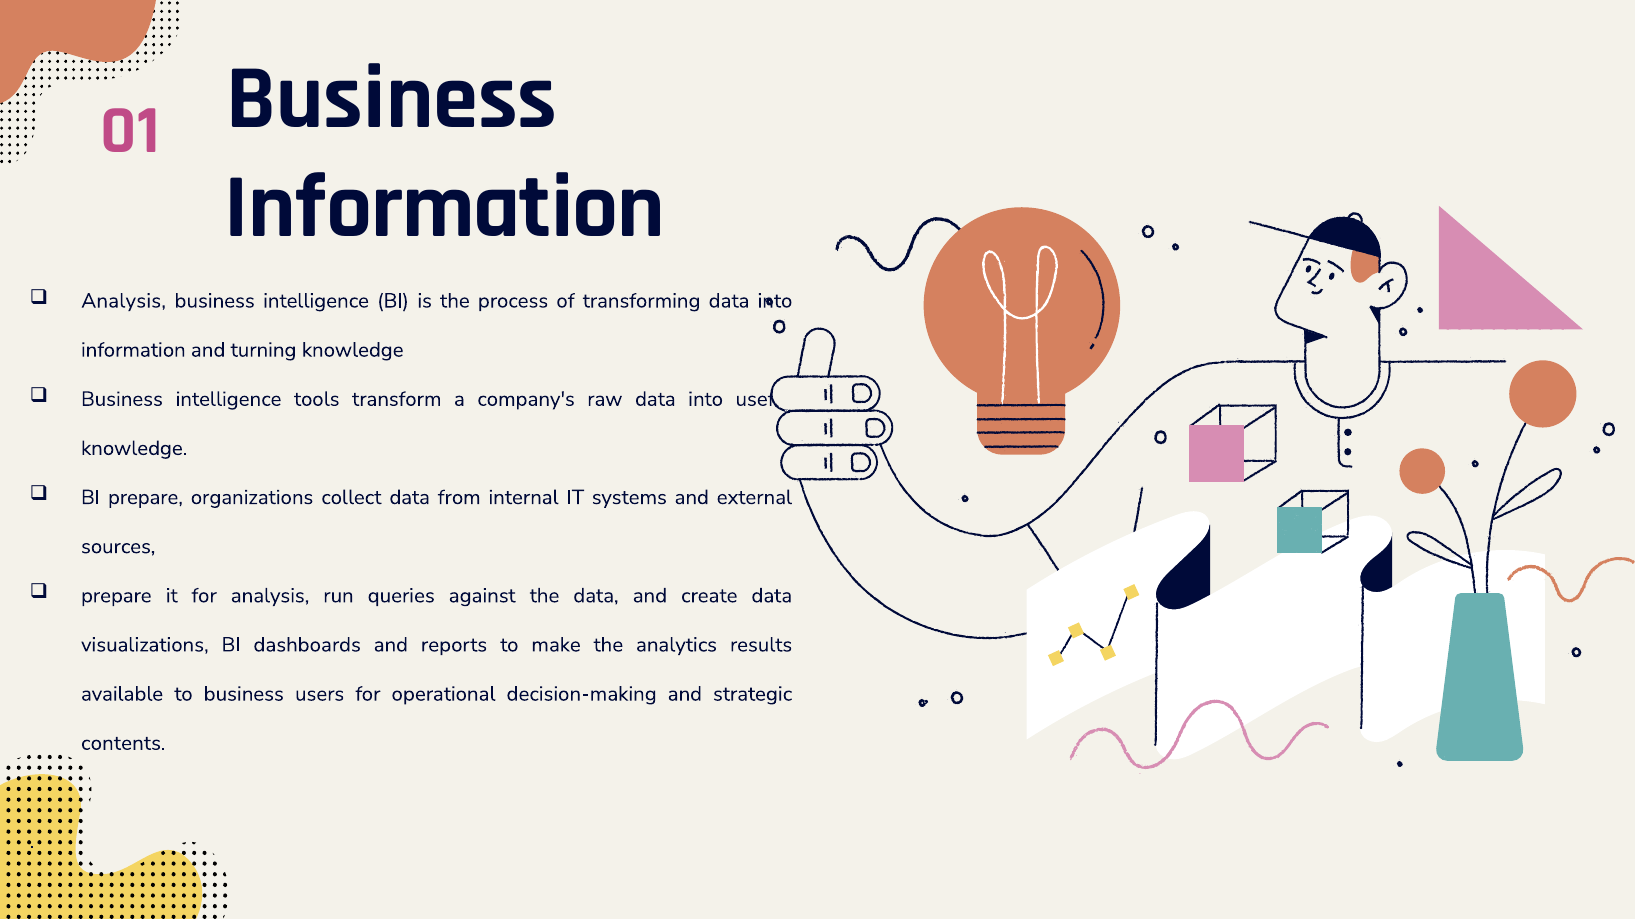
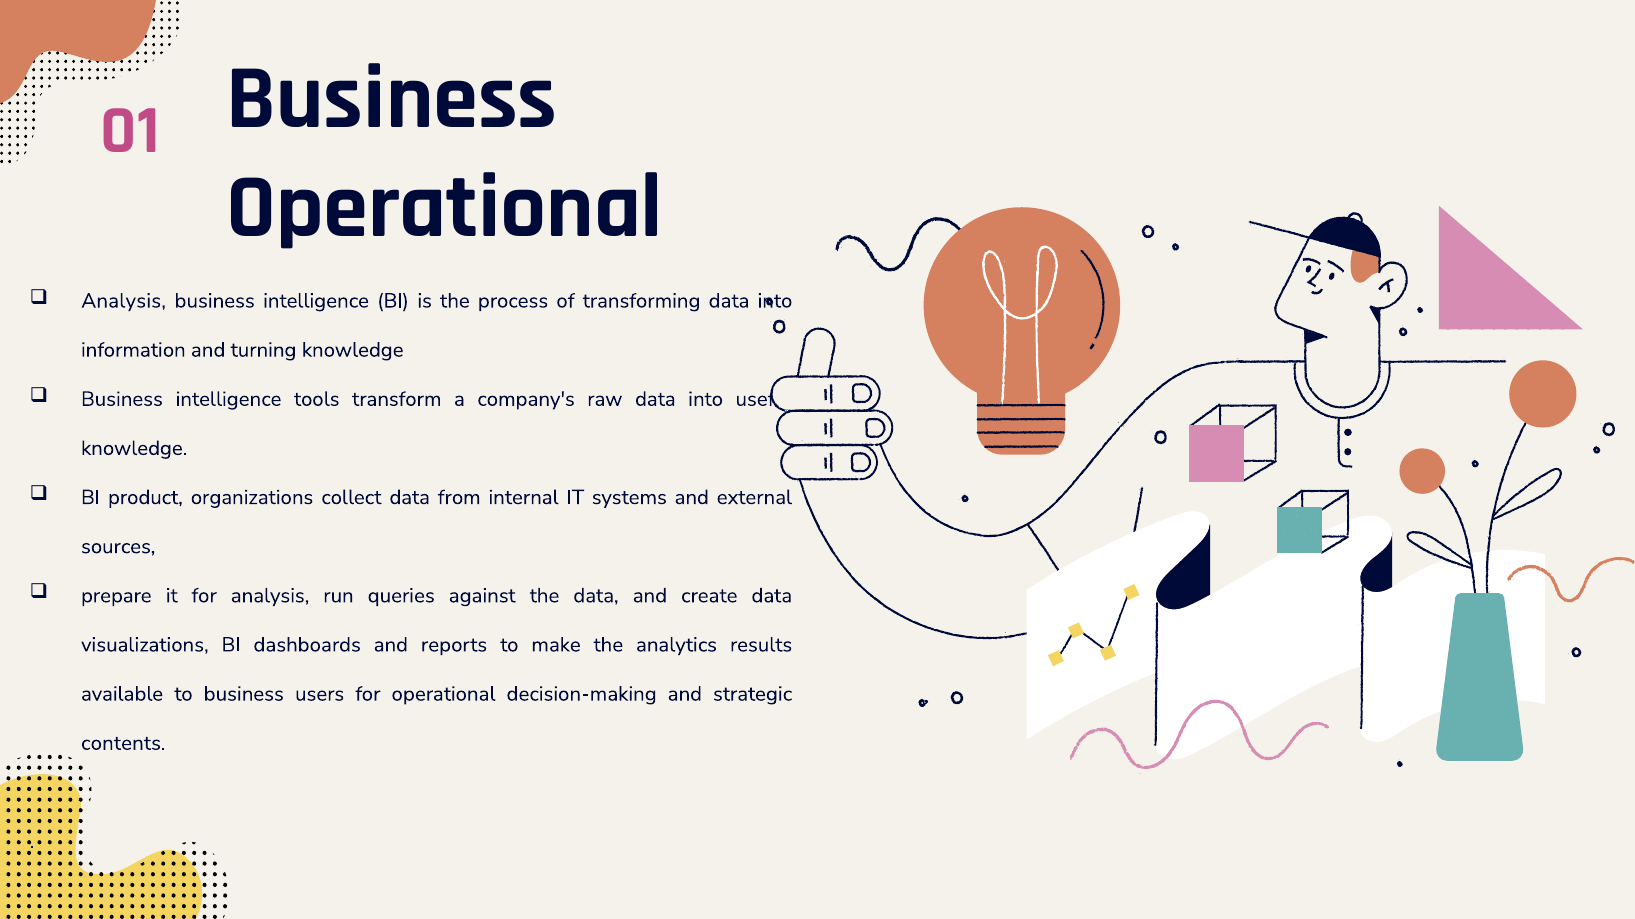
Information: Information -> Operational (445, 207)
BI prepare: prepare -> product (145, 498)
